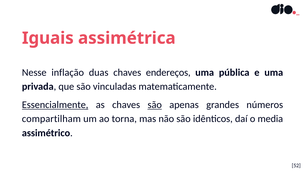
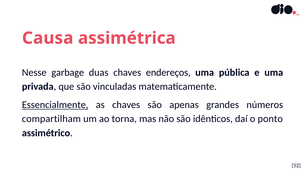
Iguais: Iguais -> Causa (48, 38)
inflação: inflação -> garbage (68, 72)
são underline: present -> none (155, 105)
media: media -> ponto (270, 119)
